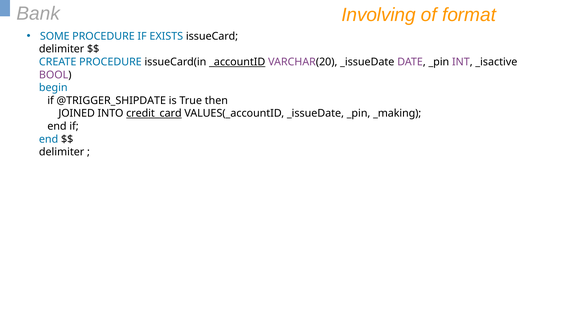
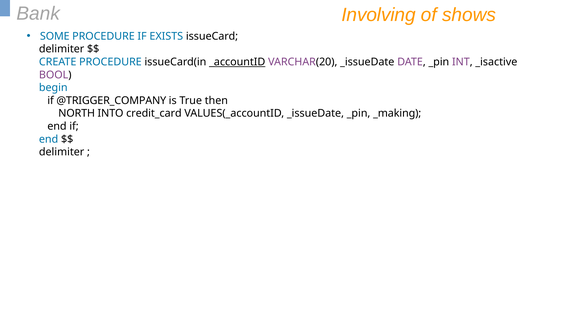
format: format -> shows (469, 15)
@TRIGGER_SHIPDATE: @TRIGGER_SHIPDATE -> @TRIGGER_COMPANY (111, 100)
JOINED: JOINED -> NORTH (77, 113)
credit_card underline: present -> none (154, 113)
